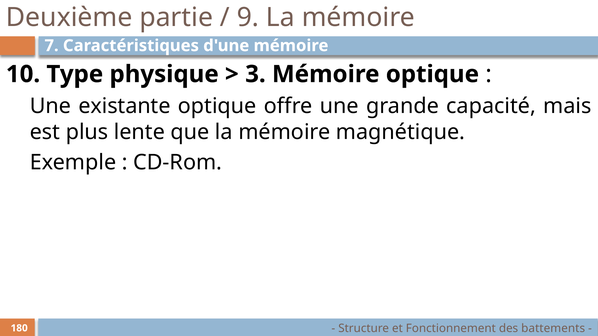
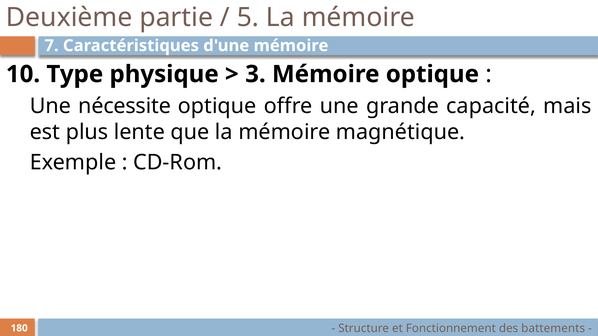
9: 9 -> 5 (248, 17)
existante: existante -> nécessite (125, 106)
